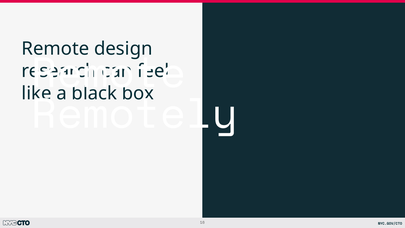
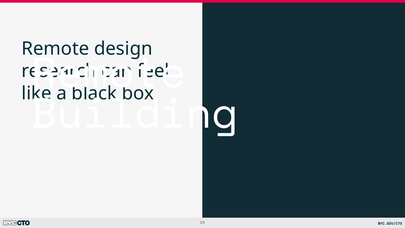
Remotely: Remotely -> Building (135, 114)
